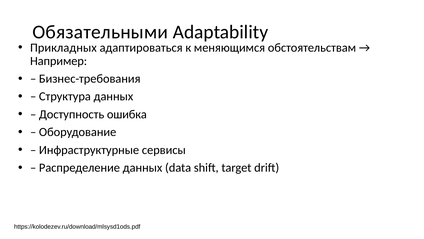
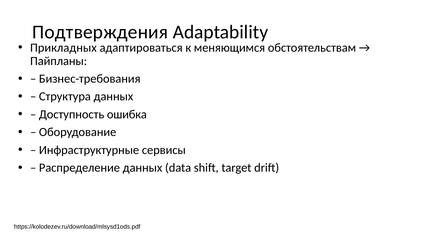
Обязательными: Обязательными -> Подтверждения (100, 32)
Например: Например -> Пайпланы (59, 61)
